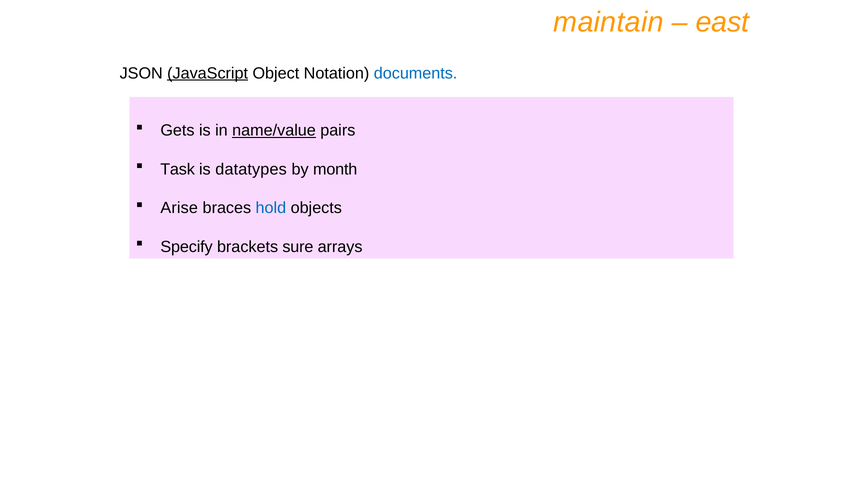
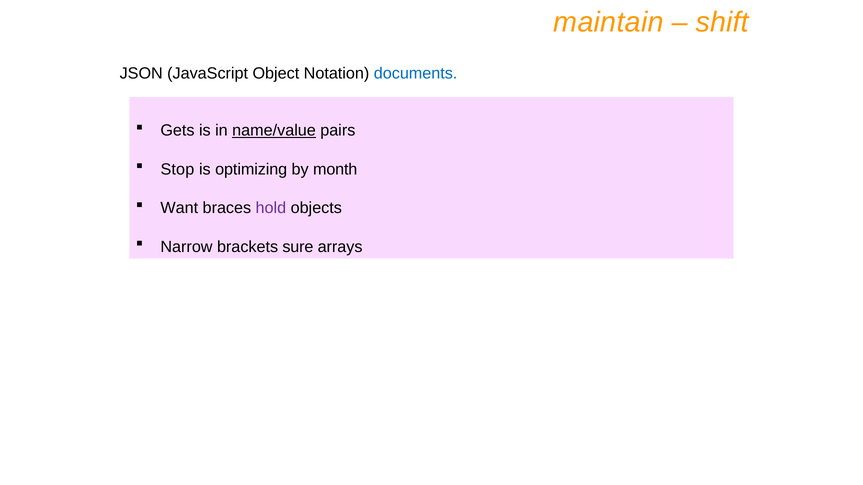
east: east -> shift (722, 22)
JavaScript underline: present -> none (208, 73)
Task: Task -> Stop (177, 169)
datatypes: datatypes -> optimizing (251, 169)
Arise: Arise -> Want (179, 208)
hold colour: blue -> purple (271, 208)
Specify: Specify -> Narrow (186, 247)
